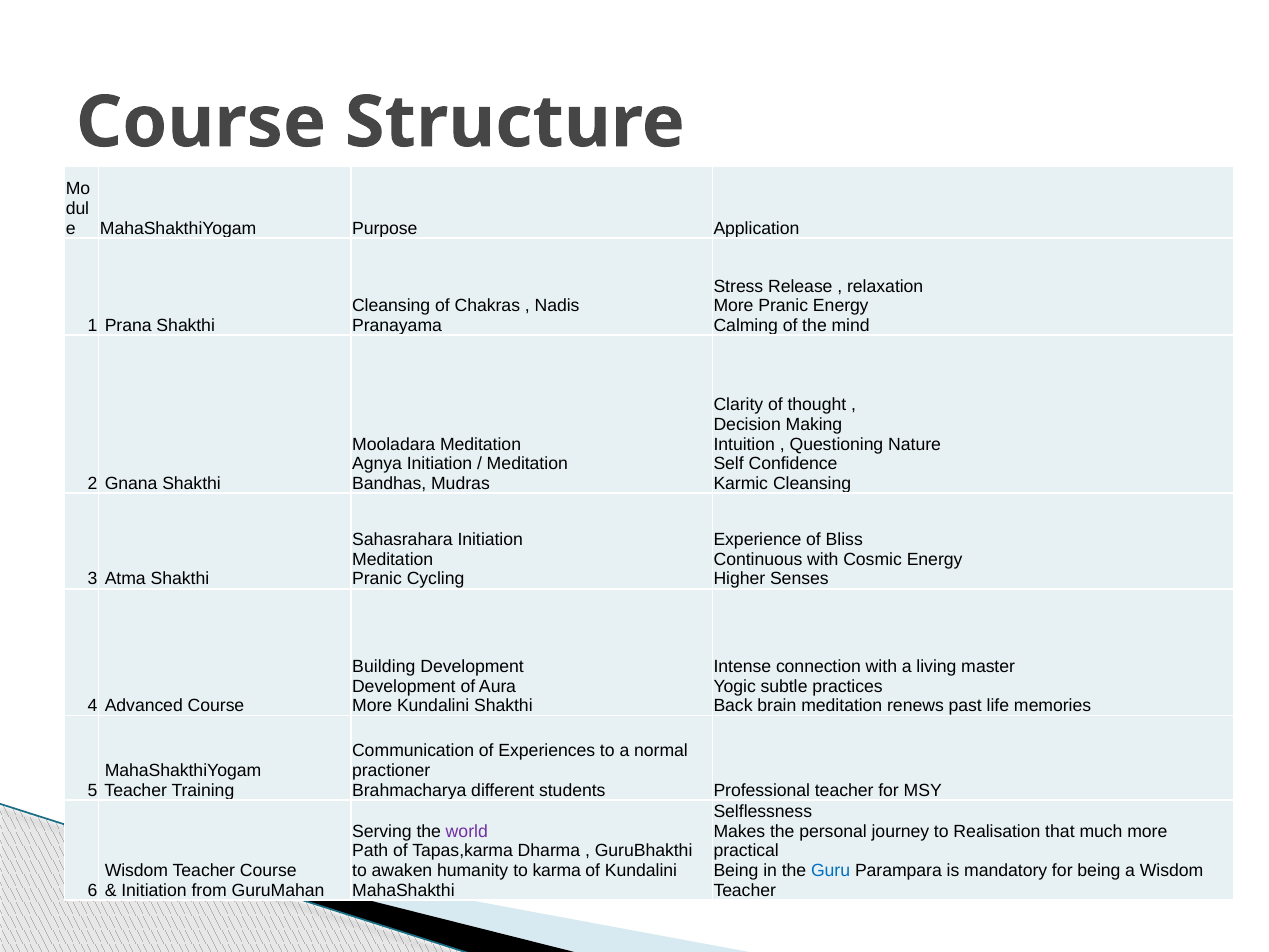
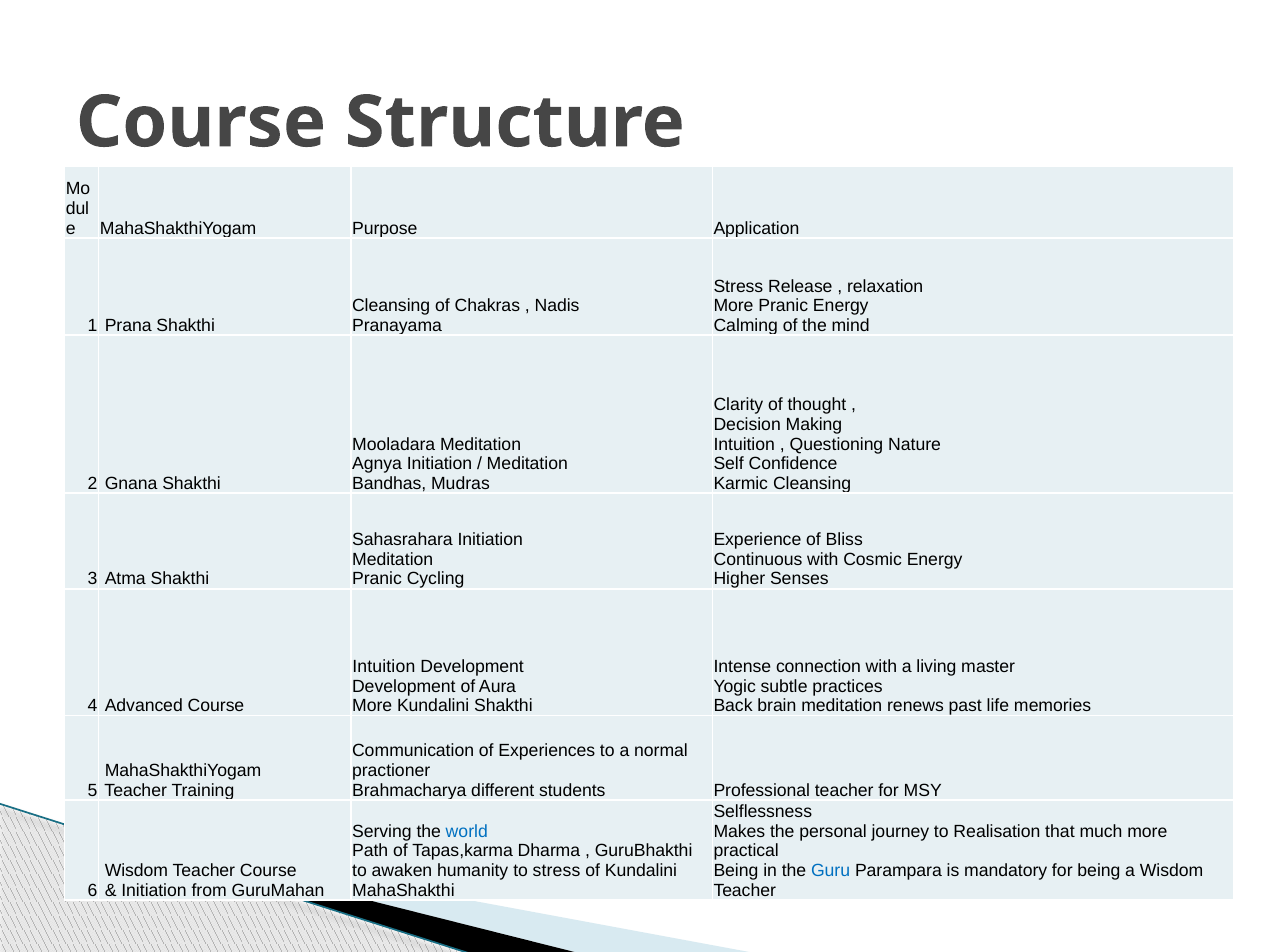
Building: Building -> Intuition (384, 666)
world colour: purple -> blue (467, 831)
to karma: karma -> stress (557, 870)
